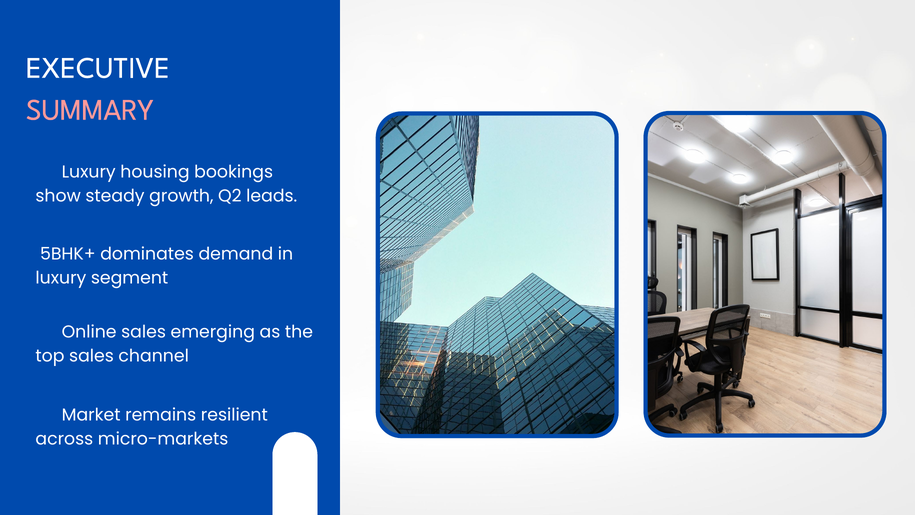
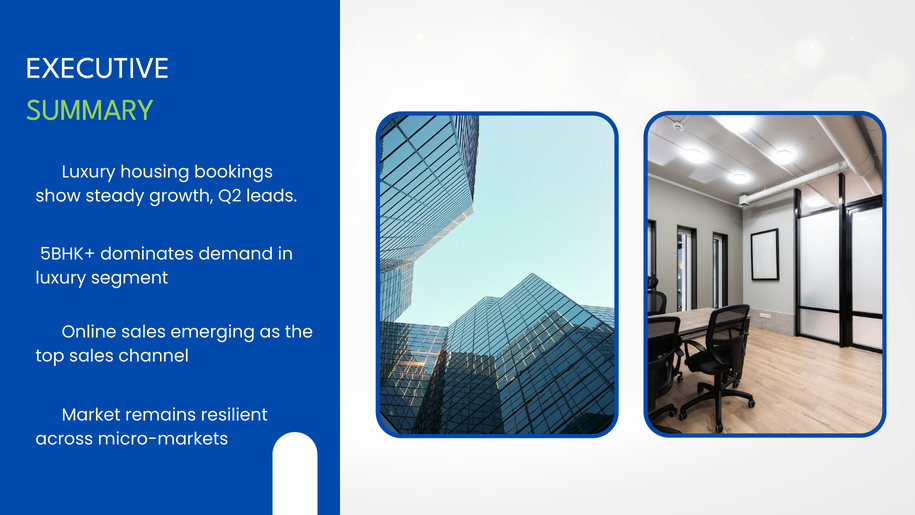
SUMMARY colour: pink -> light green (90, 110)
